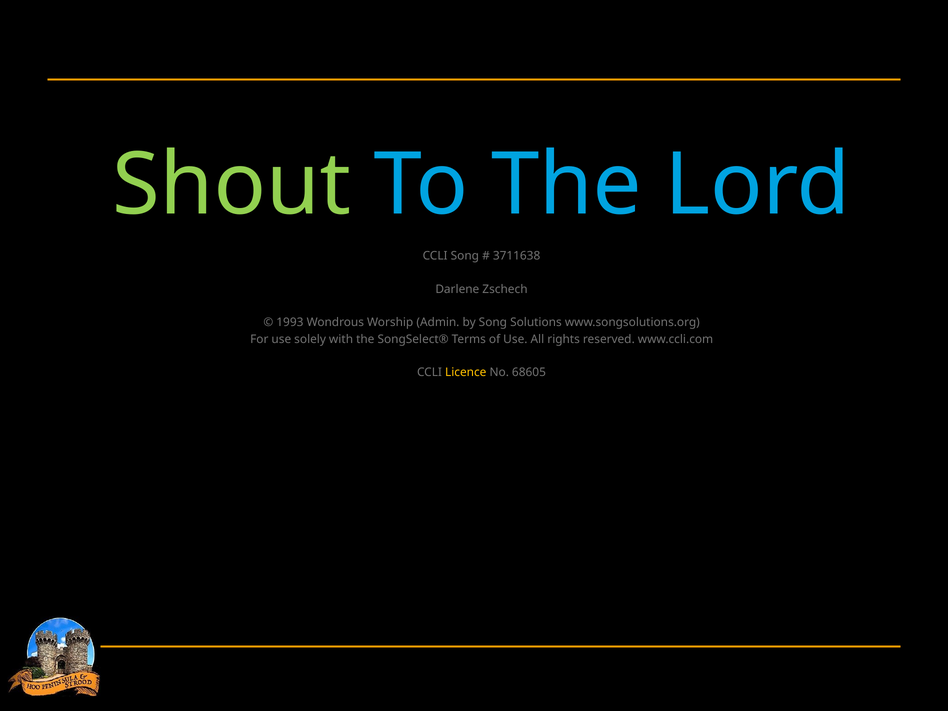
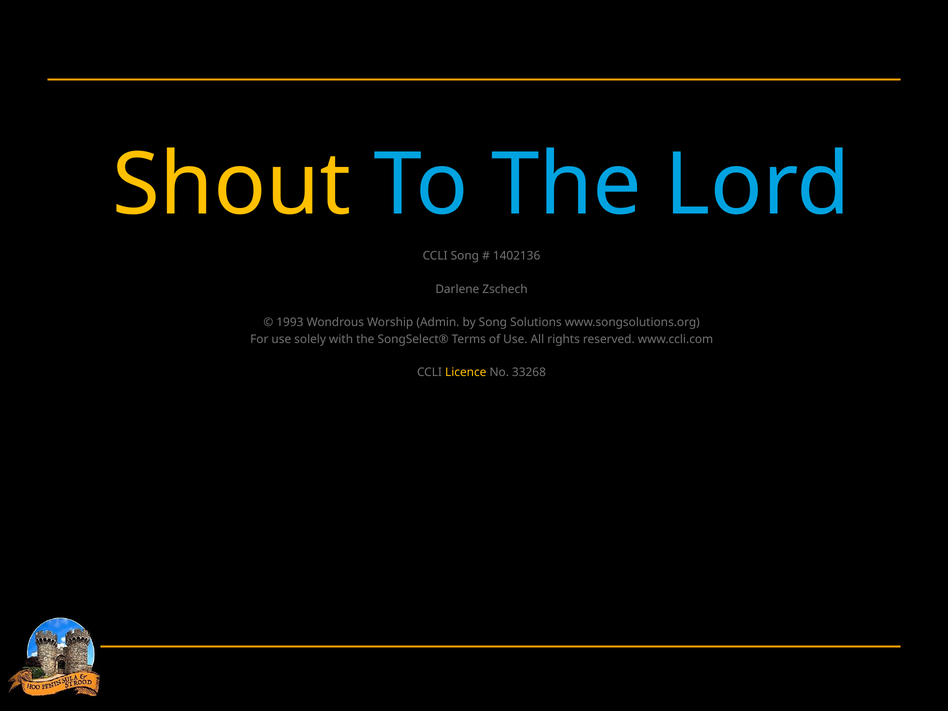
Shout colour: light green -> yellow (232, 185)
3711638: 3711638 -> 1402136 (517, 256)
68605: 68605 -> 33268 (529, 372)
